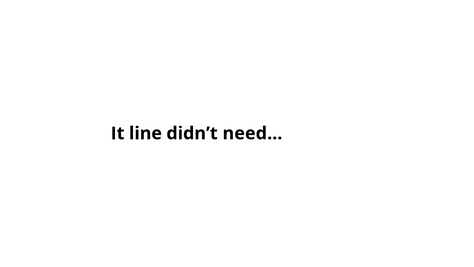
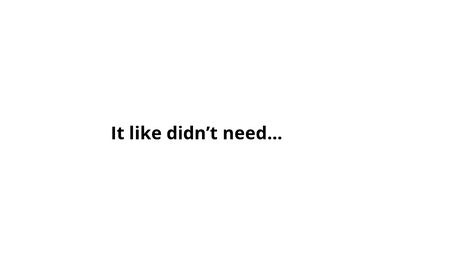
line: line -> like (145, 133)
